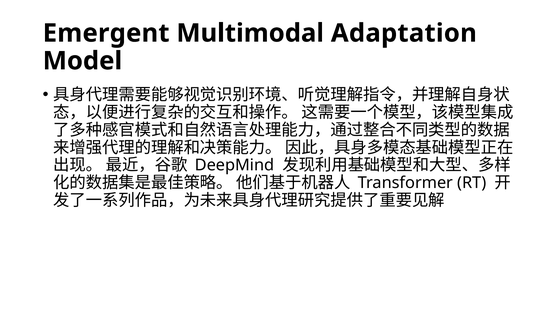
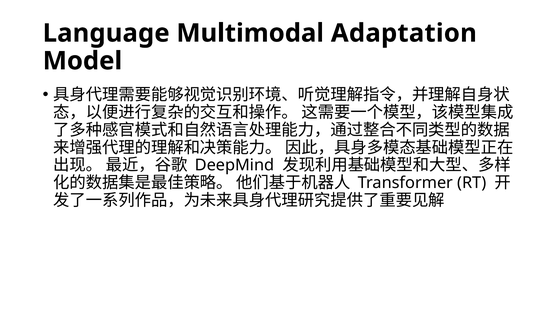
Emergent: Emergent -> Language (106, 33)
